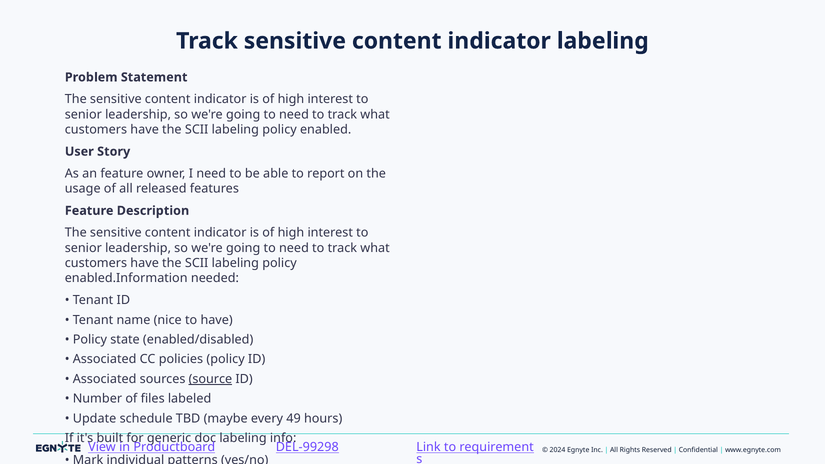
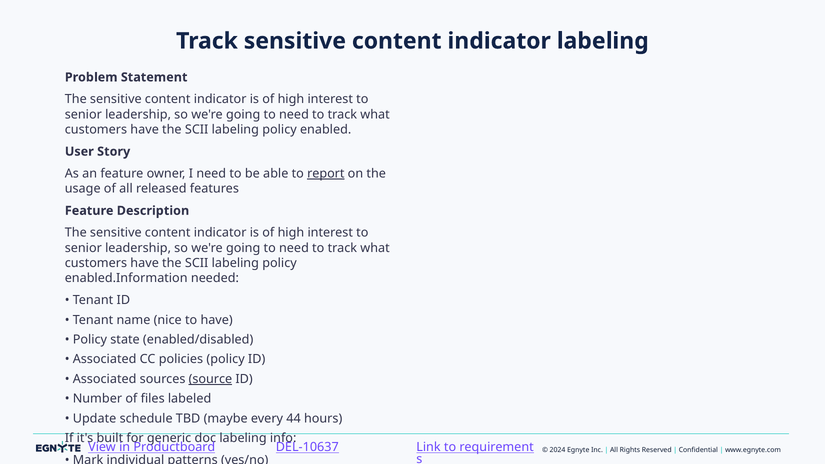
report underline: none -> present (326, 174)
49: 49 -> 44 (294, 418)
DEL-99298: DEL-99298 -> DEL-10637 (307, 447)
